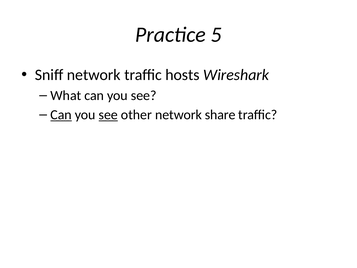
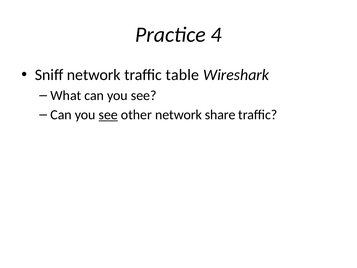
5: 5 -> 4 (216, 35)
hosts: hosts -> table (182, 75)
Can underline: present -> none (61, 115)
